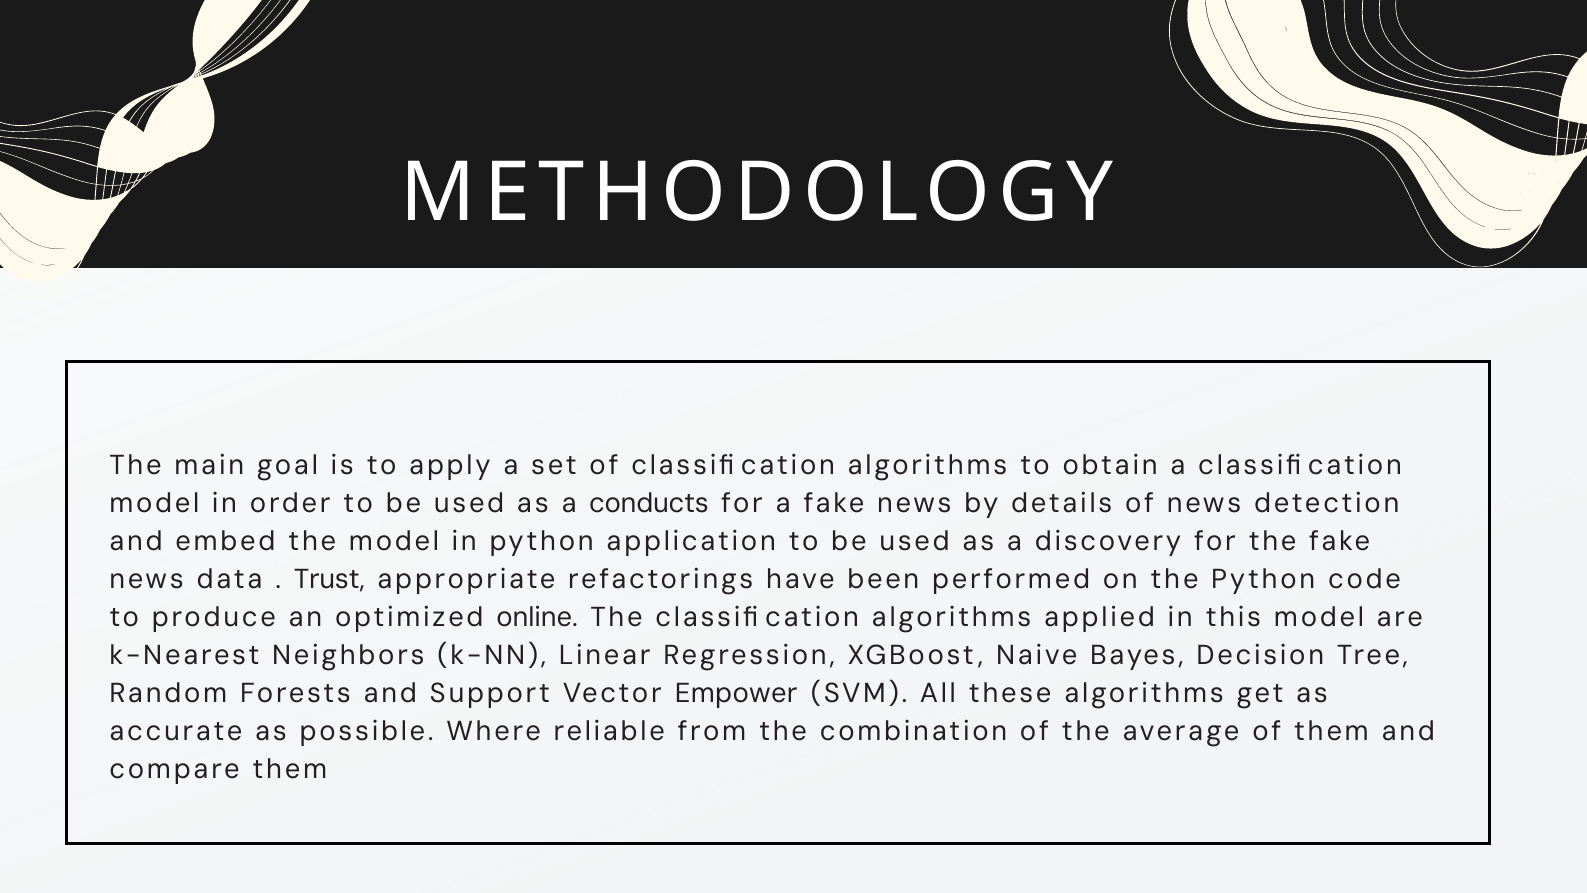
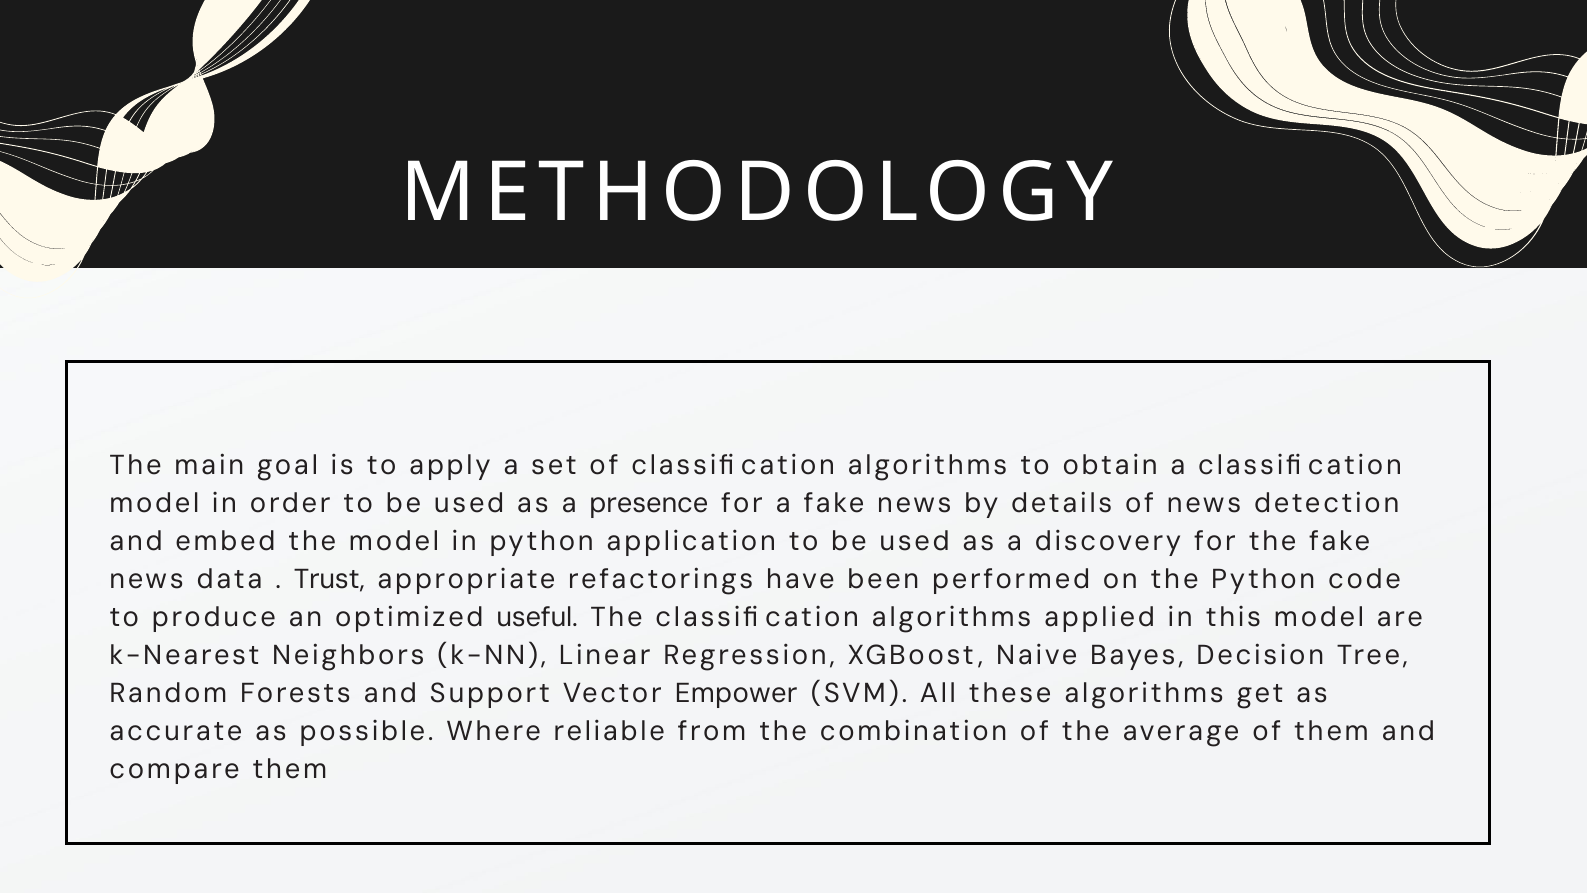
conducts: conducts -> presence (649, 504)
online: online -> useful (537, 617)
